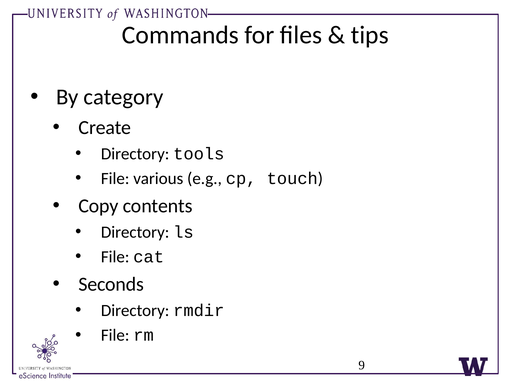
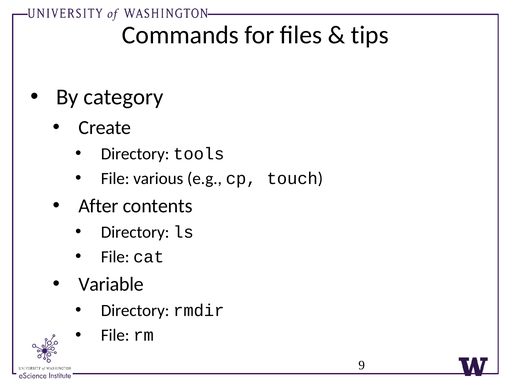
Copy: Copy -> After (98, 206)
Seconds: Seconds -> Variable (111, 284)
